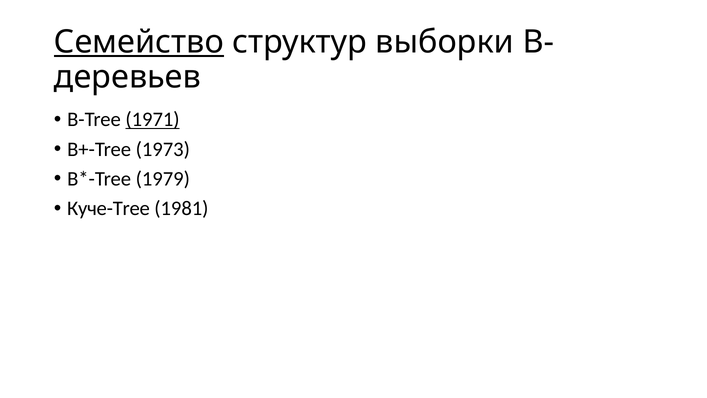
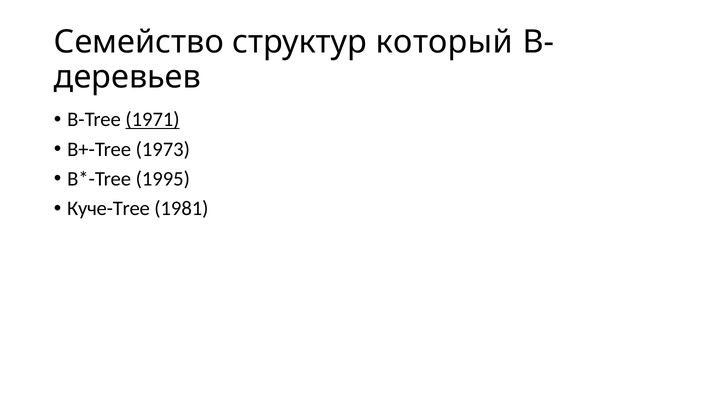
Семейство underline: present -> none (139, 42)
выборки: выборки -> который (444, 42)
1979: 1979 -> 1995 (163, 179)
